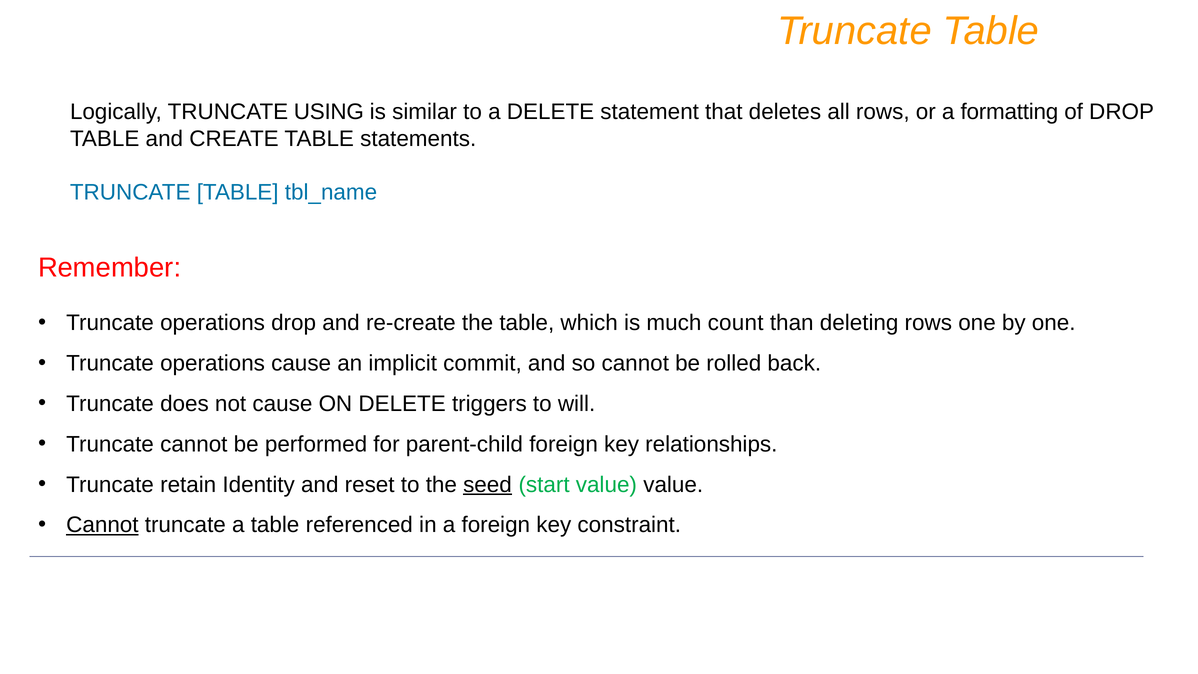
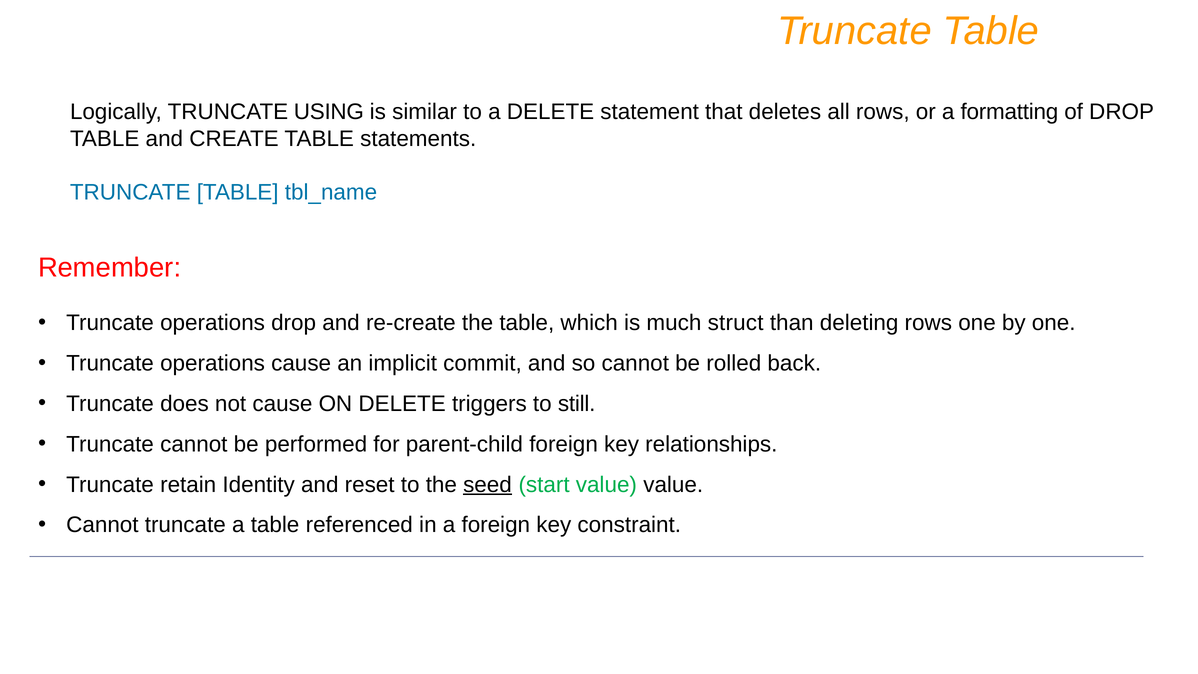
count: count -> struct (736, 323)
will: will -> still (577, 404)
Cannot underline: present -> none (102, 525)
